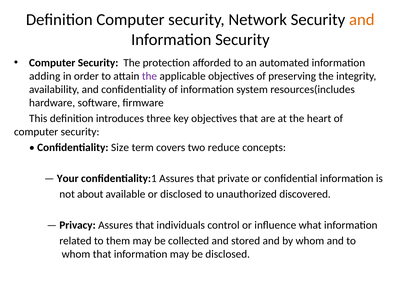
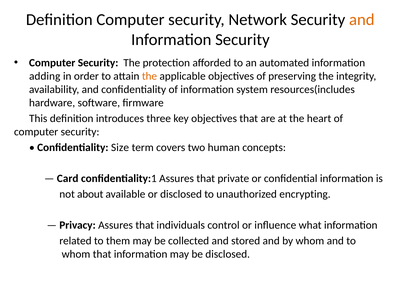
the colour: purple -> orange (149, 76)
reduce: reduce -> human (224, 148)
Your: Your -> Card (68, 179)
discovered: discovered -> encrypting (305, 195)
